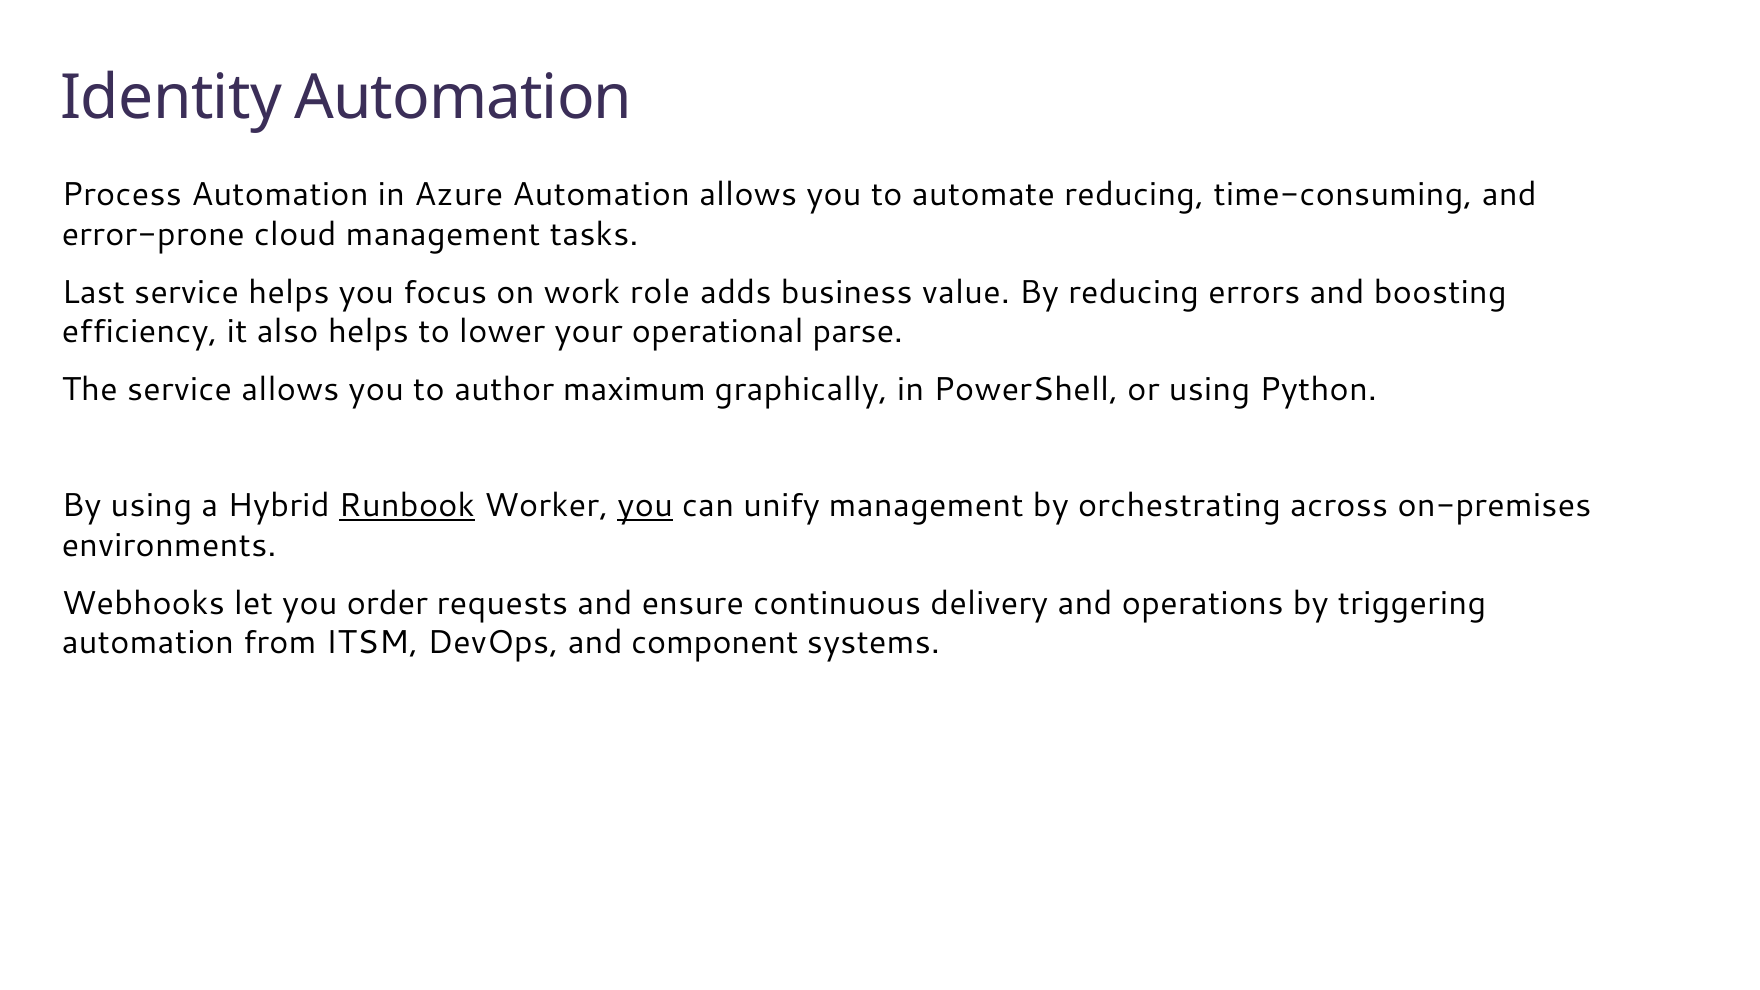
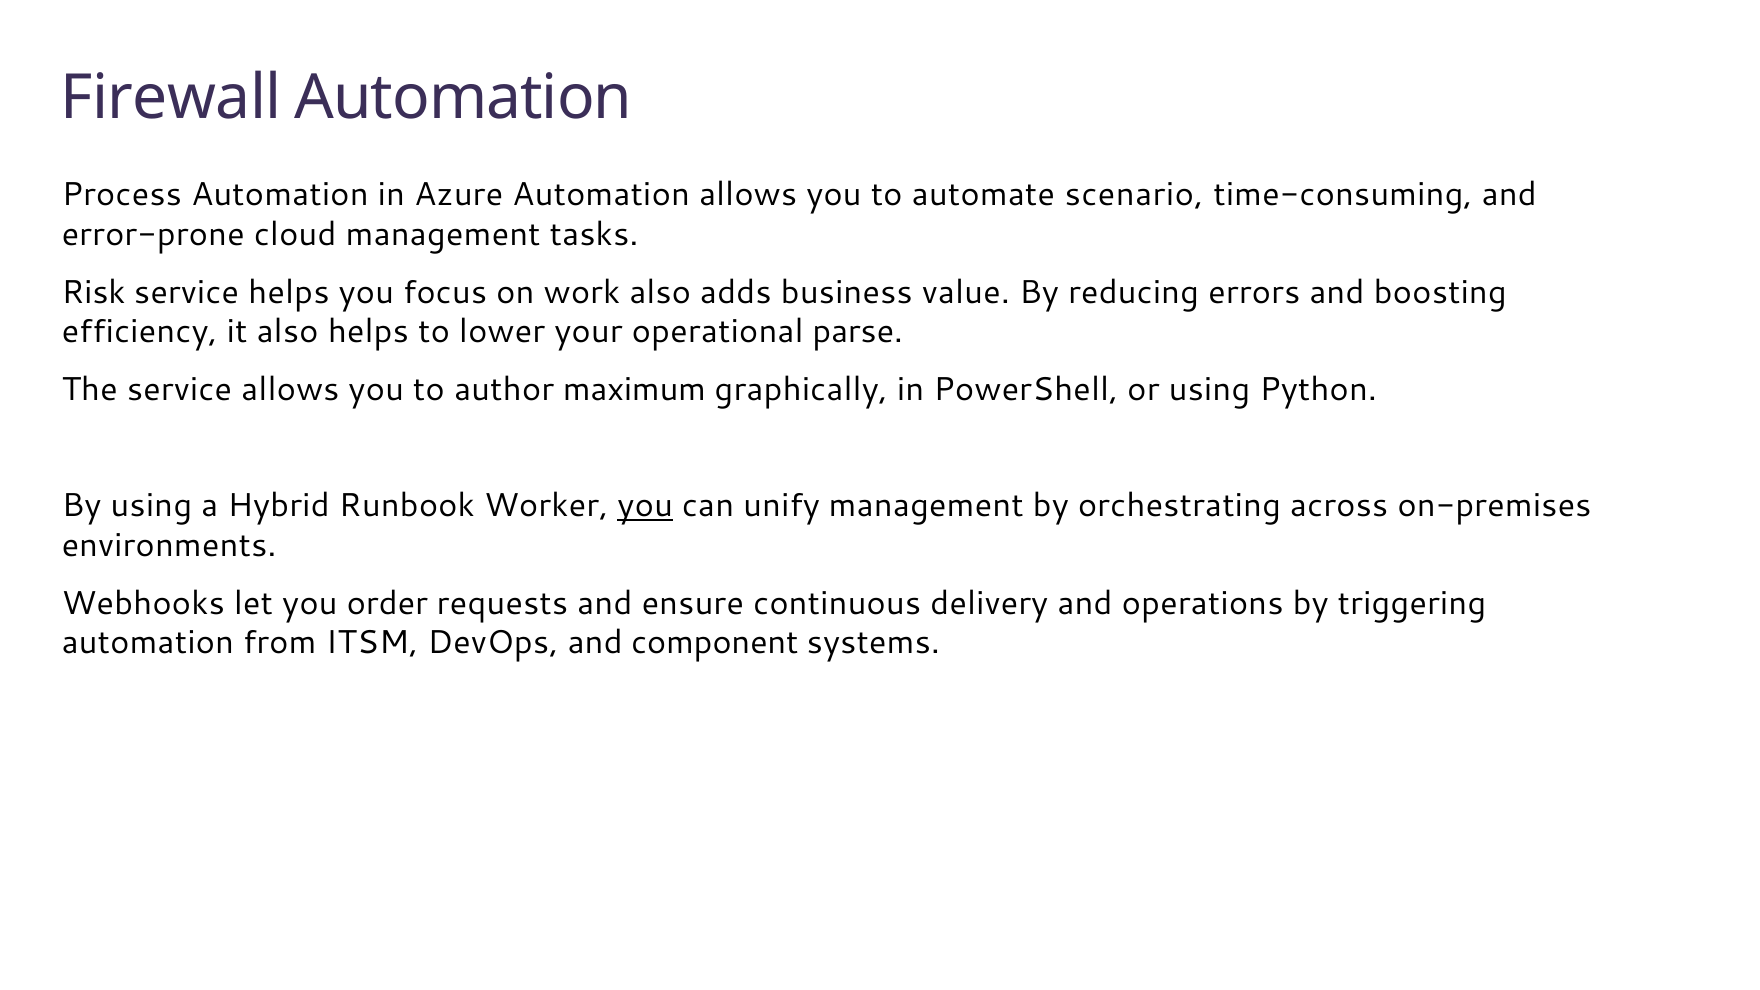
Identity: Identity -> Firewall (171, 98)
automate reducing: reducing -> scenario (1134, 195)
Last: Last -> Risk (93, 292)
work role: role -> also (660, 292)
Runbook underline: present -> none (407, 506)
